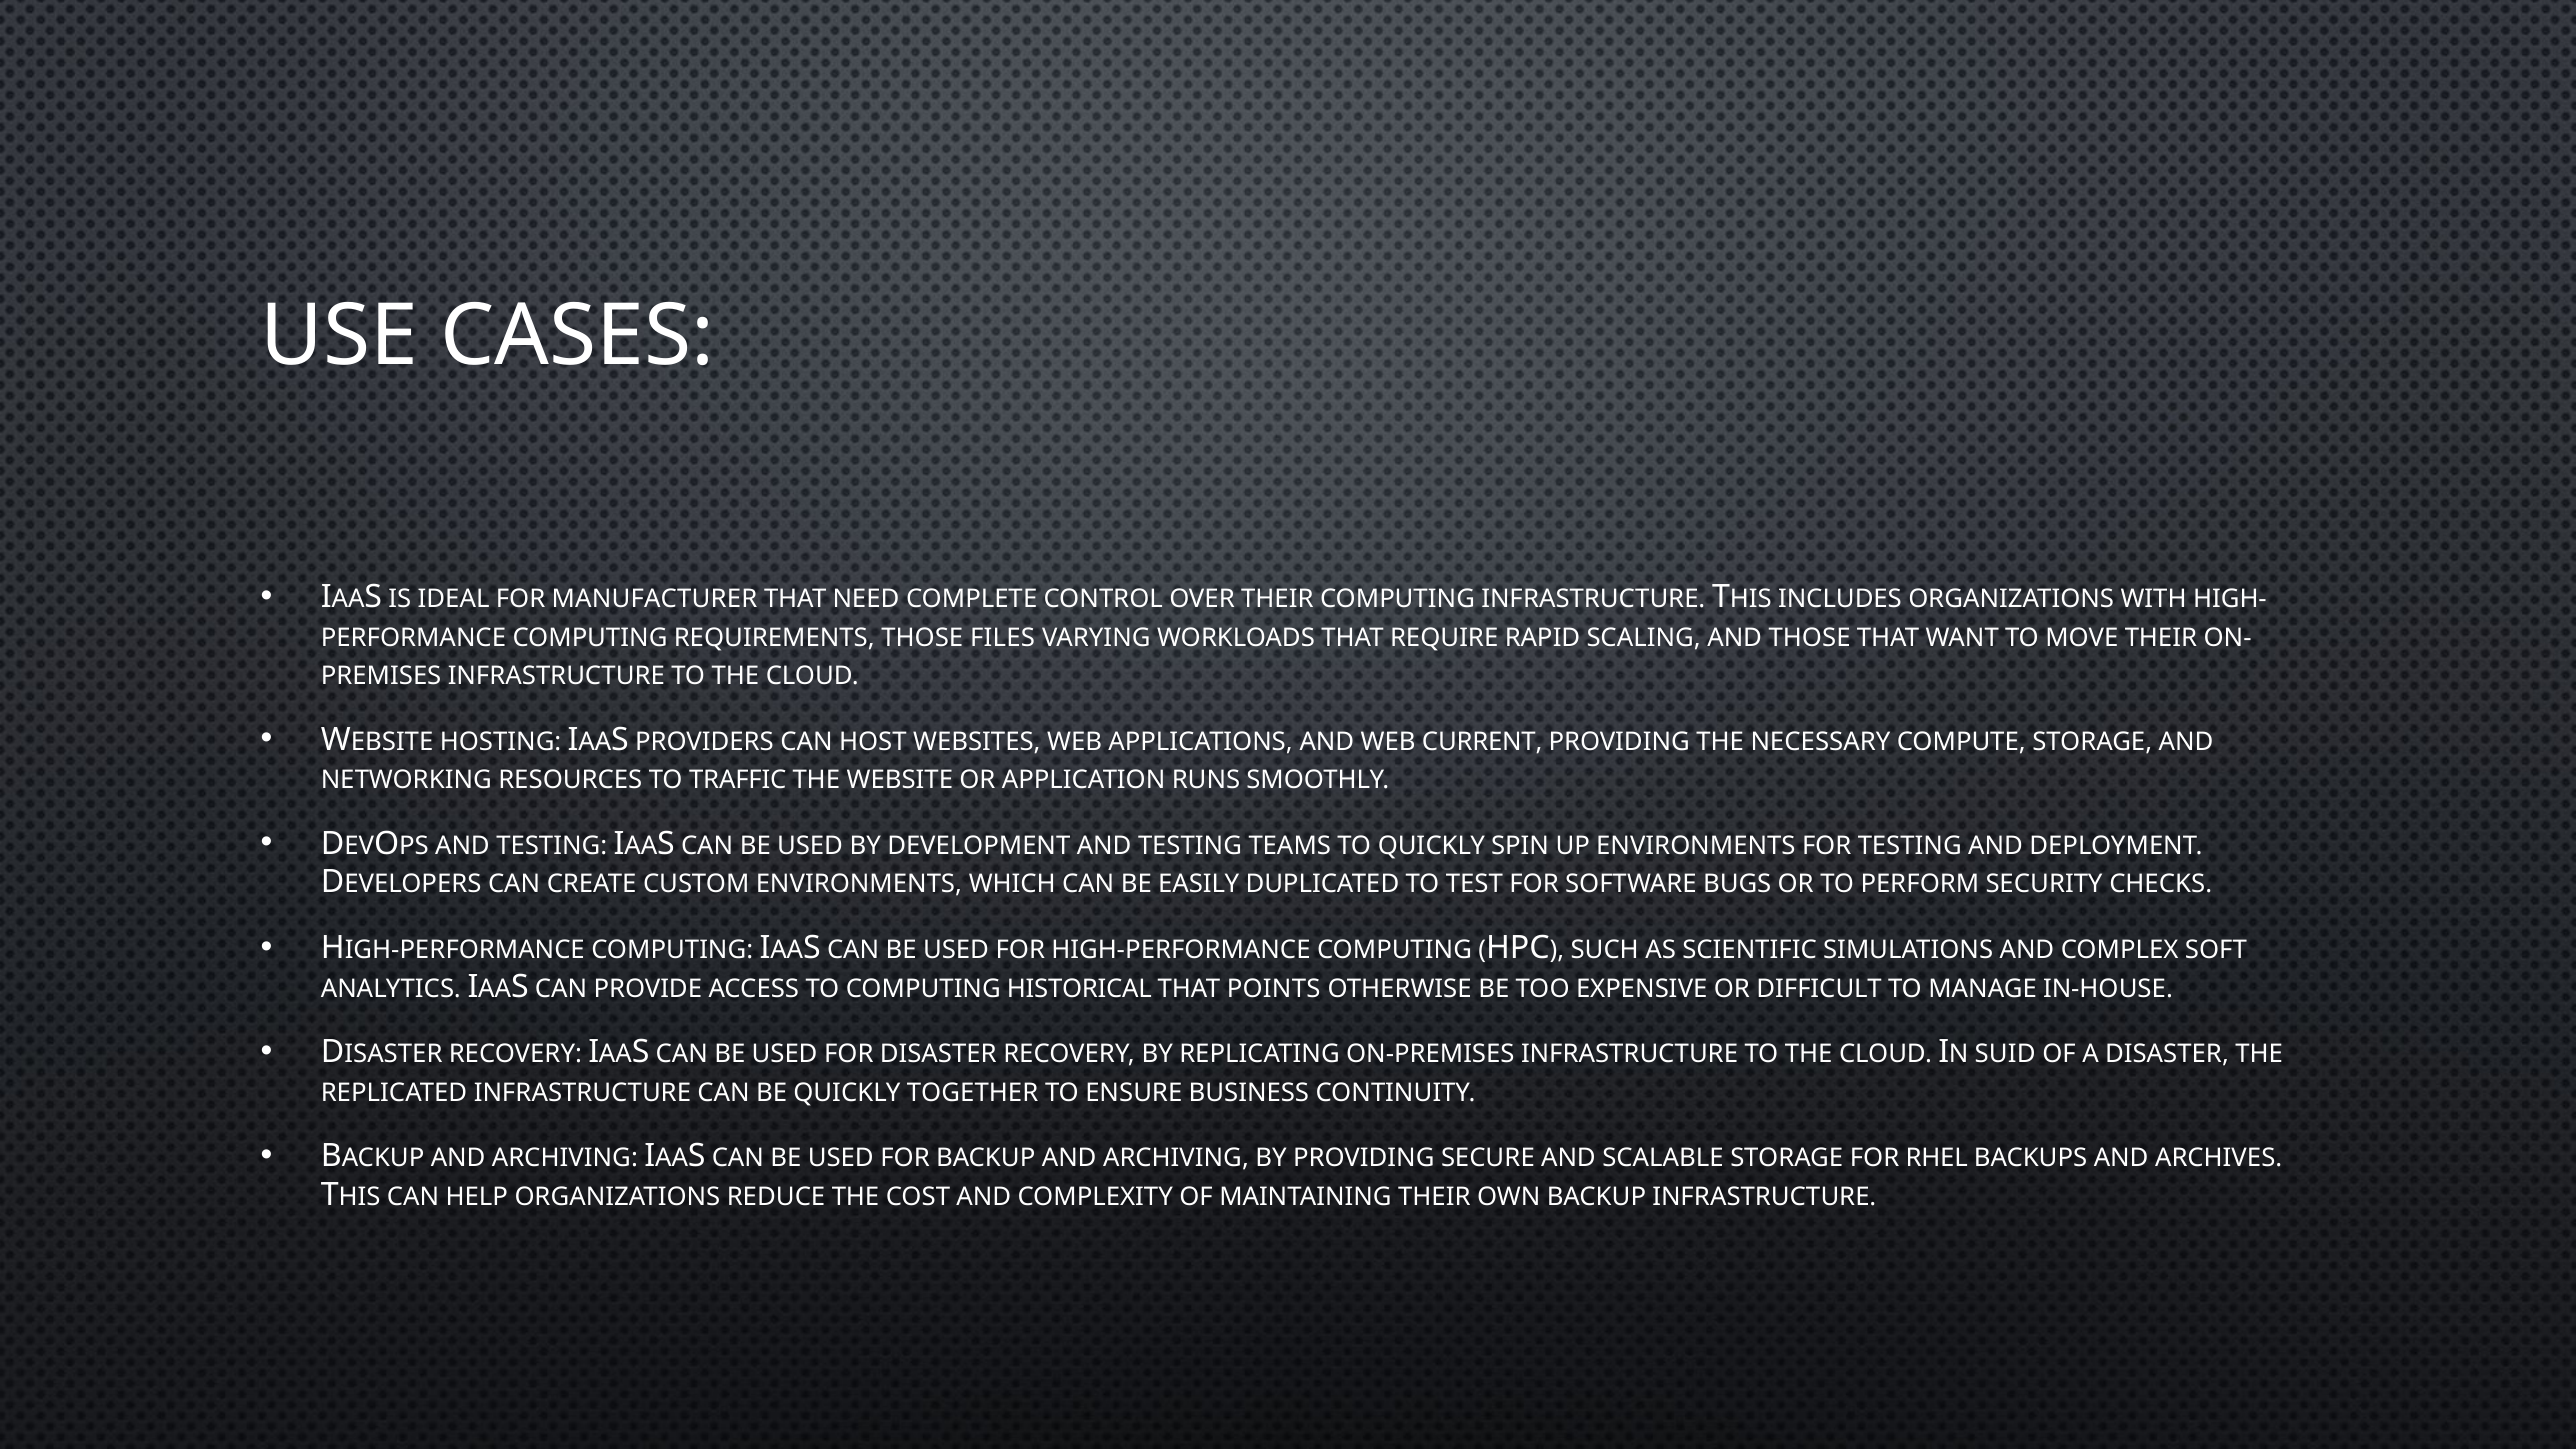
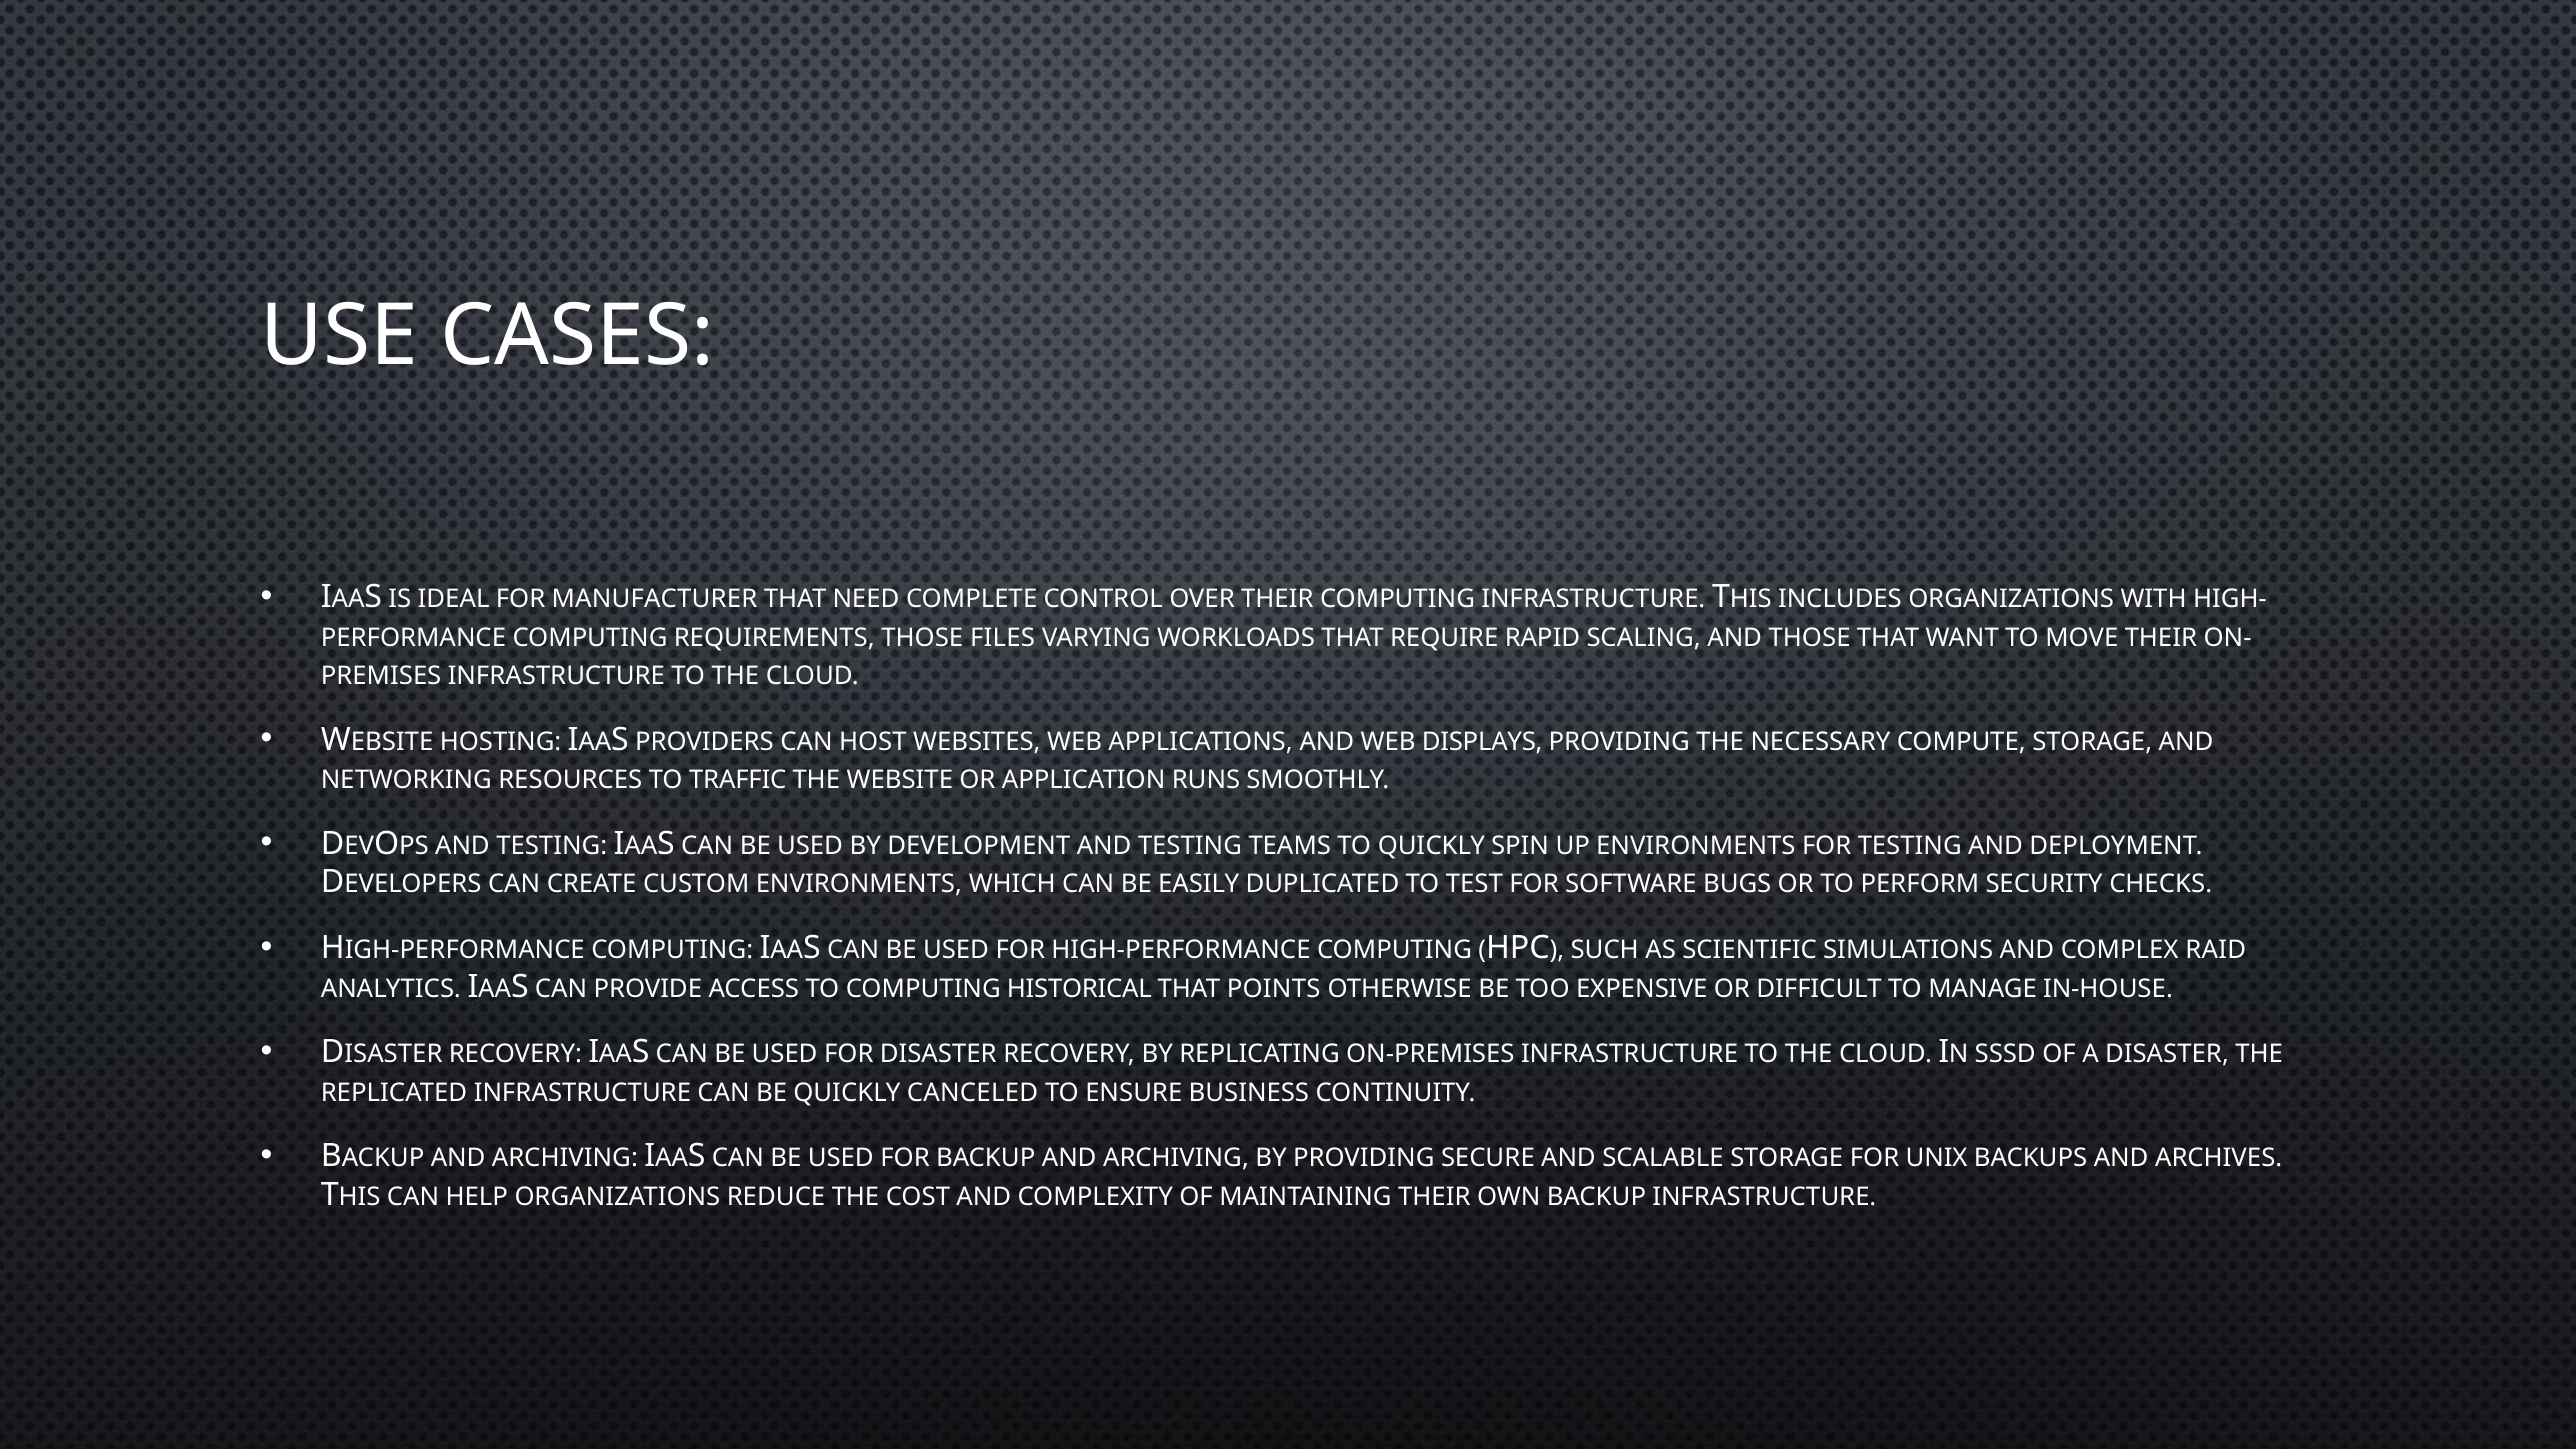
CURRENT: CURRENT -> DISPLAYS (1482, 742)
SOFT: SOFT -> RAID (2216, 950)
SUID: SUID -> SSSD (2005, 1054)
TOGETHER: TOGETHER -> CANCELED (972, 1093)
RHEL: RHEL -> UNIX (1937, 1158)
